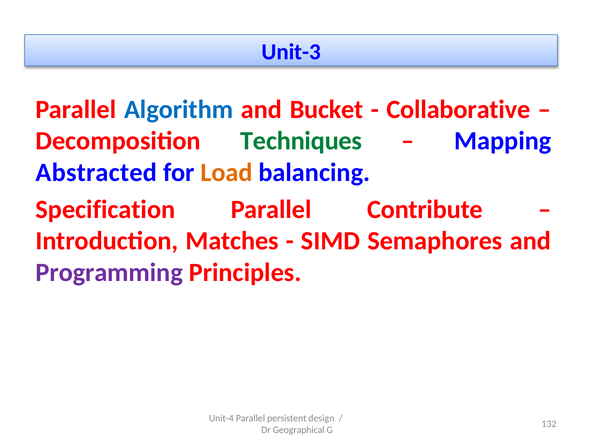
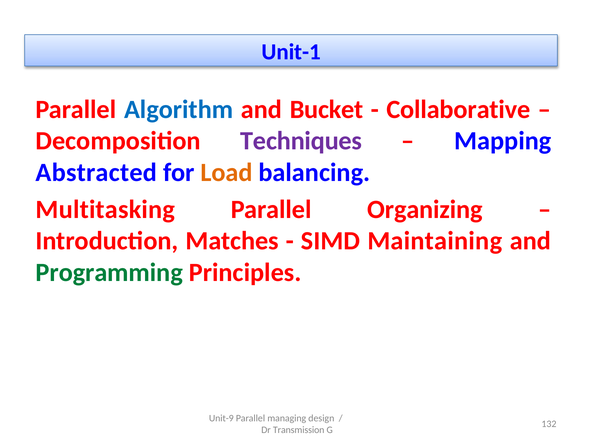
Unit-3: Unit-3 -> Unit-1 (291, 52)
Techniques colour: green -> purple (301, 141)
Specification: Specification -> Multitasking (105, 209)
Contribute: Contribute -> Organizing (425, 209)
Semaphores: Semaphores -> Maintaining (435, 241)
Programming colour: purple -> green (109, 273)
Unit-4: Unit-4 -> Unit-9 (221, 418)
persistent: persistent -> managing (287, 418)
Geographical: Geographical -> Transmission (299, 430)
